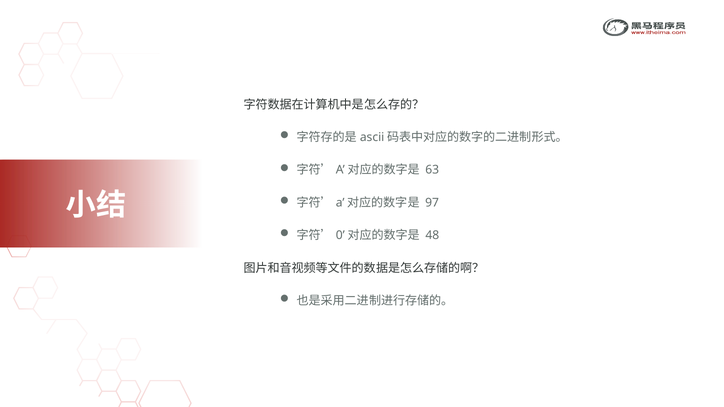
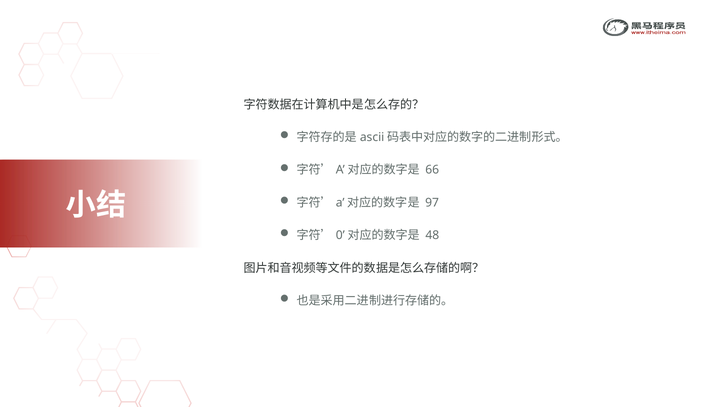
63: 63 -> 66 (432, 170)
